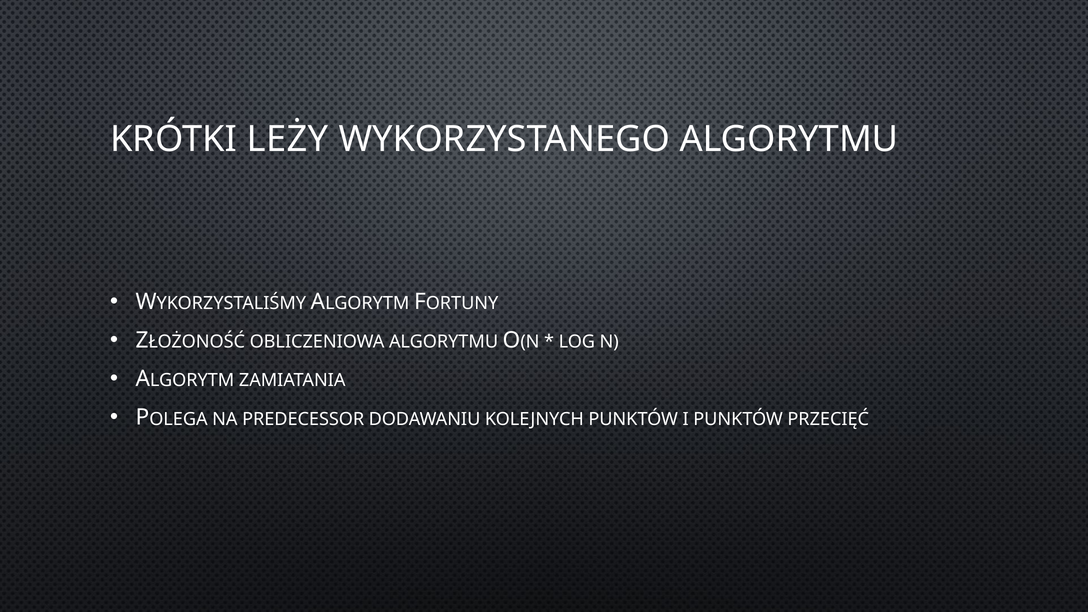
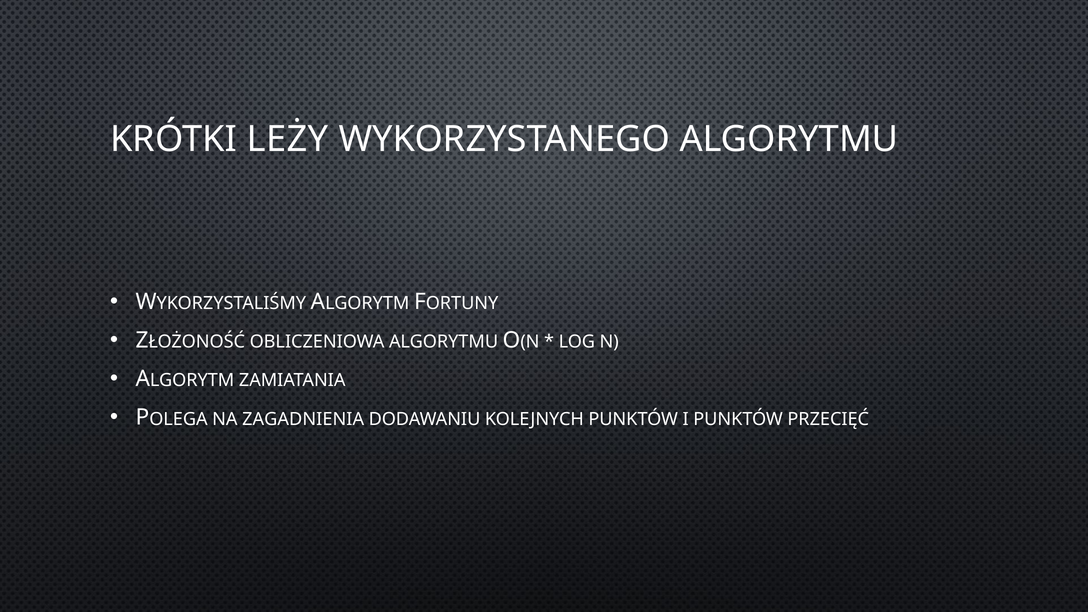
PREDECESSOR: PREDECESSOR -> ZAGADNIENIA (303, 419)
